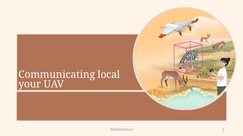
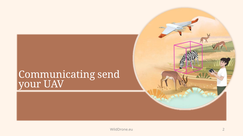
local: local -> send (109, 75)
